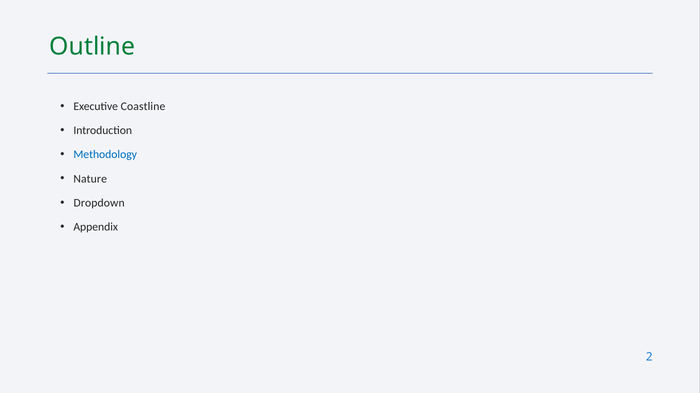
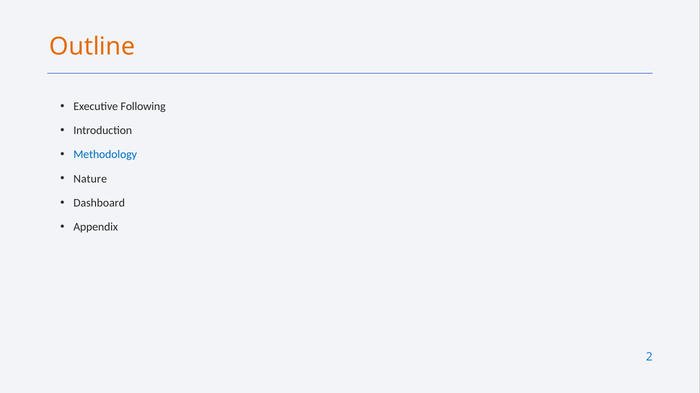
Outline colour: green -> orange (92, 47)
Coastline: Coastline -> Following (143, 107)
Dropdown: Dropdown -> Dashboard (99, 203)
